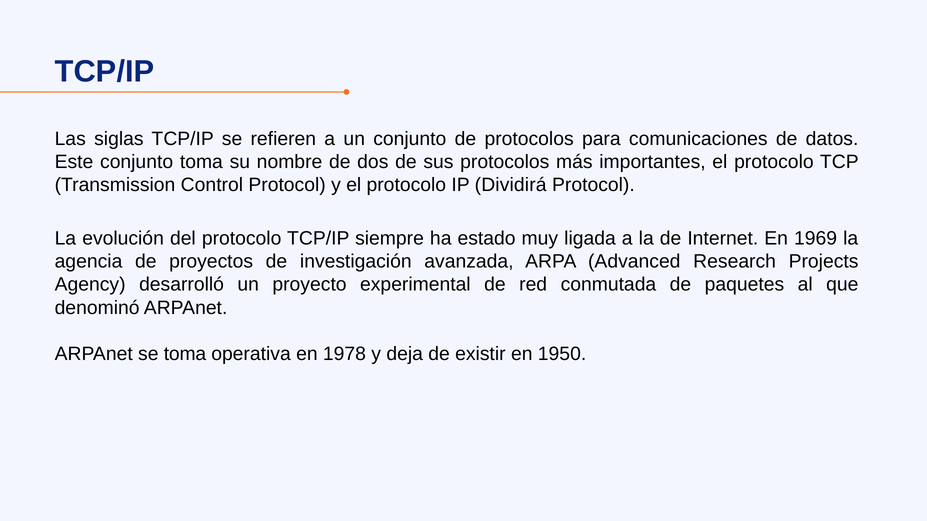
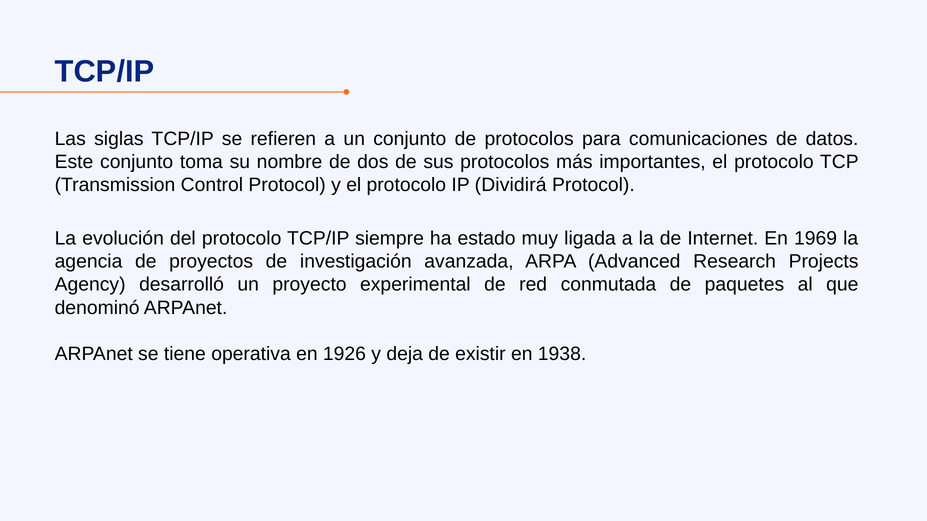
se toma: toma -> tiene (185, 354)
1978: 1978 -> 1926 (344, 354)
1950: 1950 -> 1938 (562, 354)
